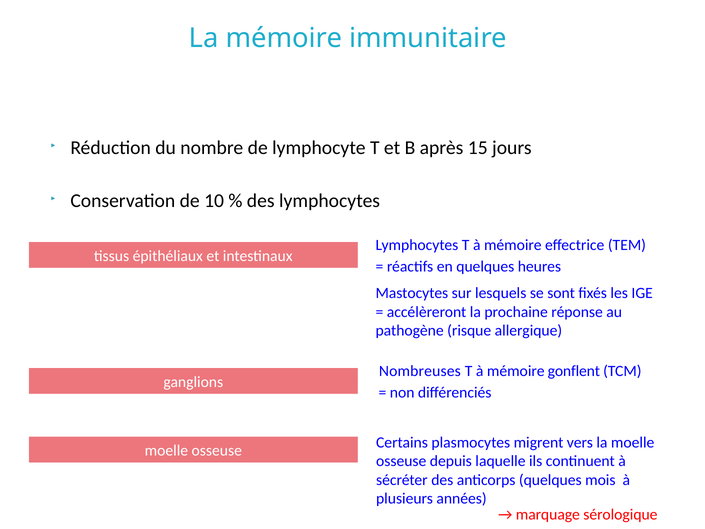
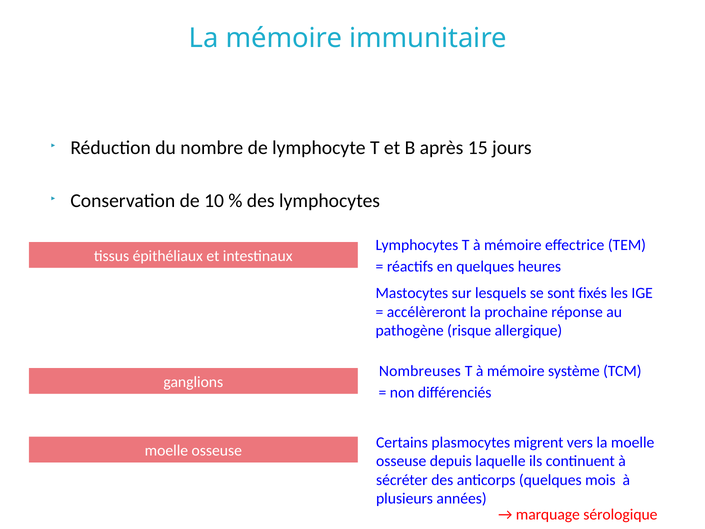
gonflent: gonflent -> système (574, 371)
